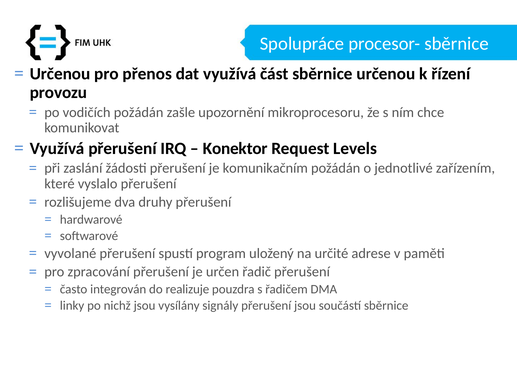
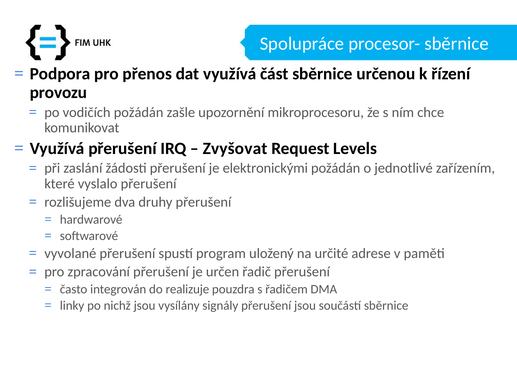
Určenou: Určenou -> Podpora (60, 74)
Konektor: Konektor -> Zvyšovat (235, 149)
komunikačním: komunikačním -> elektronickými (265, 169)
